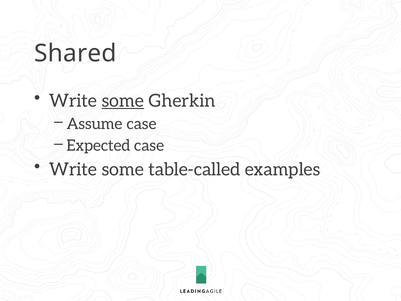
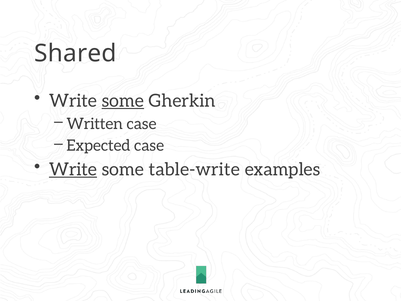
Assume: Assume -> Written (95, 124)
Write underline: none -> present (73, 169)
table-called: table-called -> table-write (194, 169)
